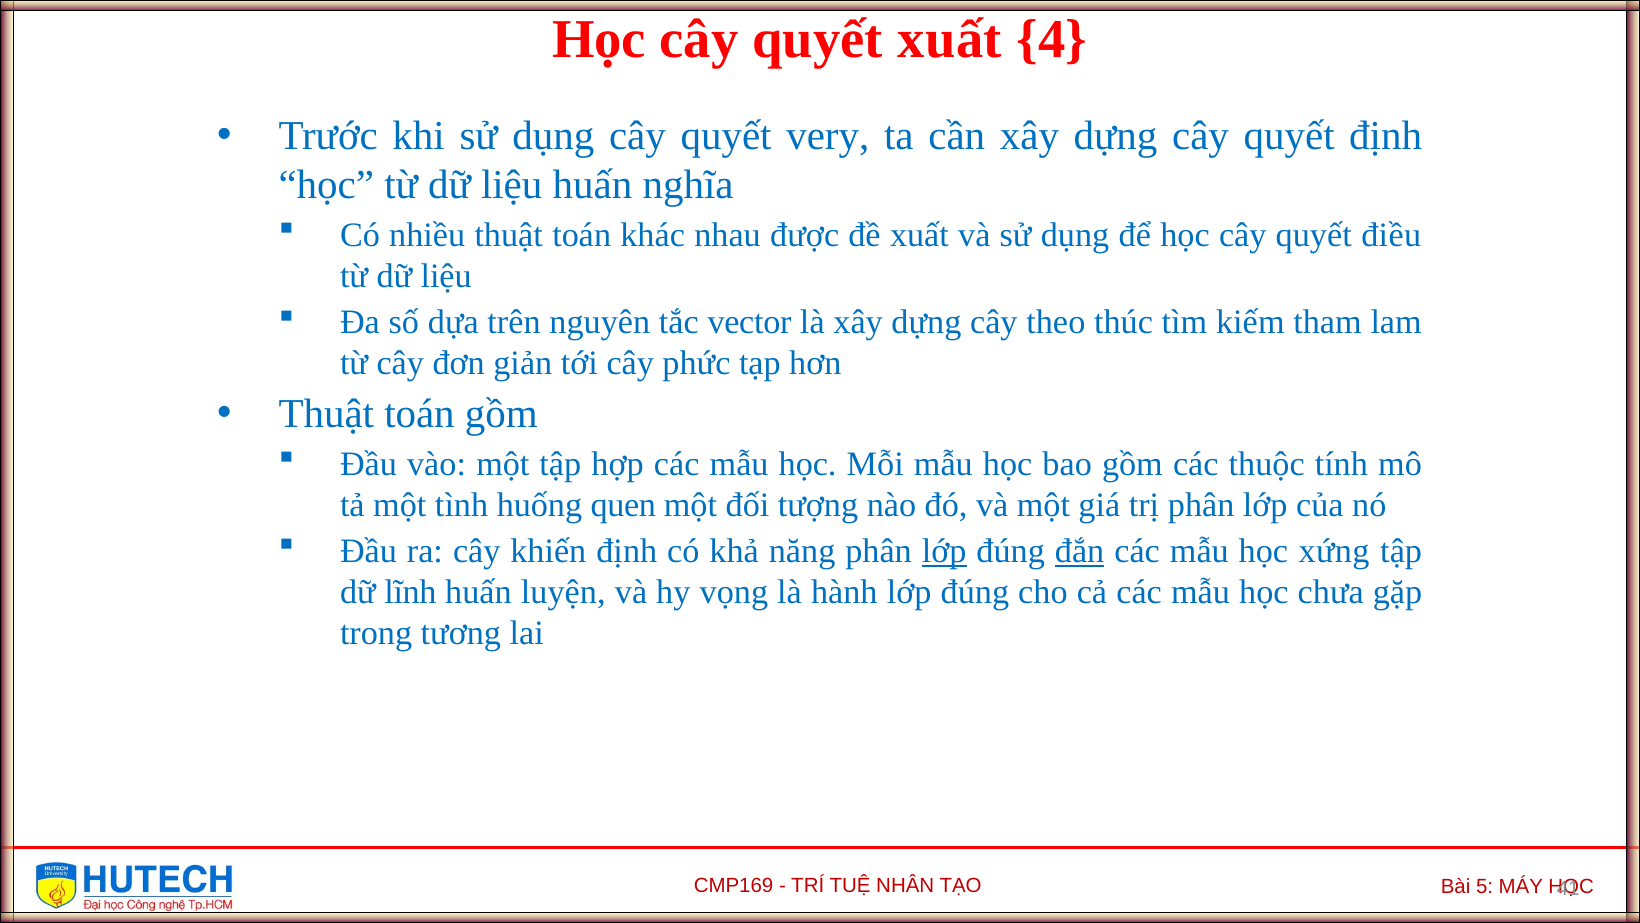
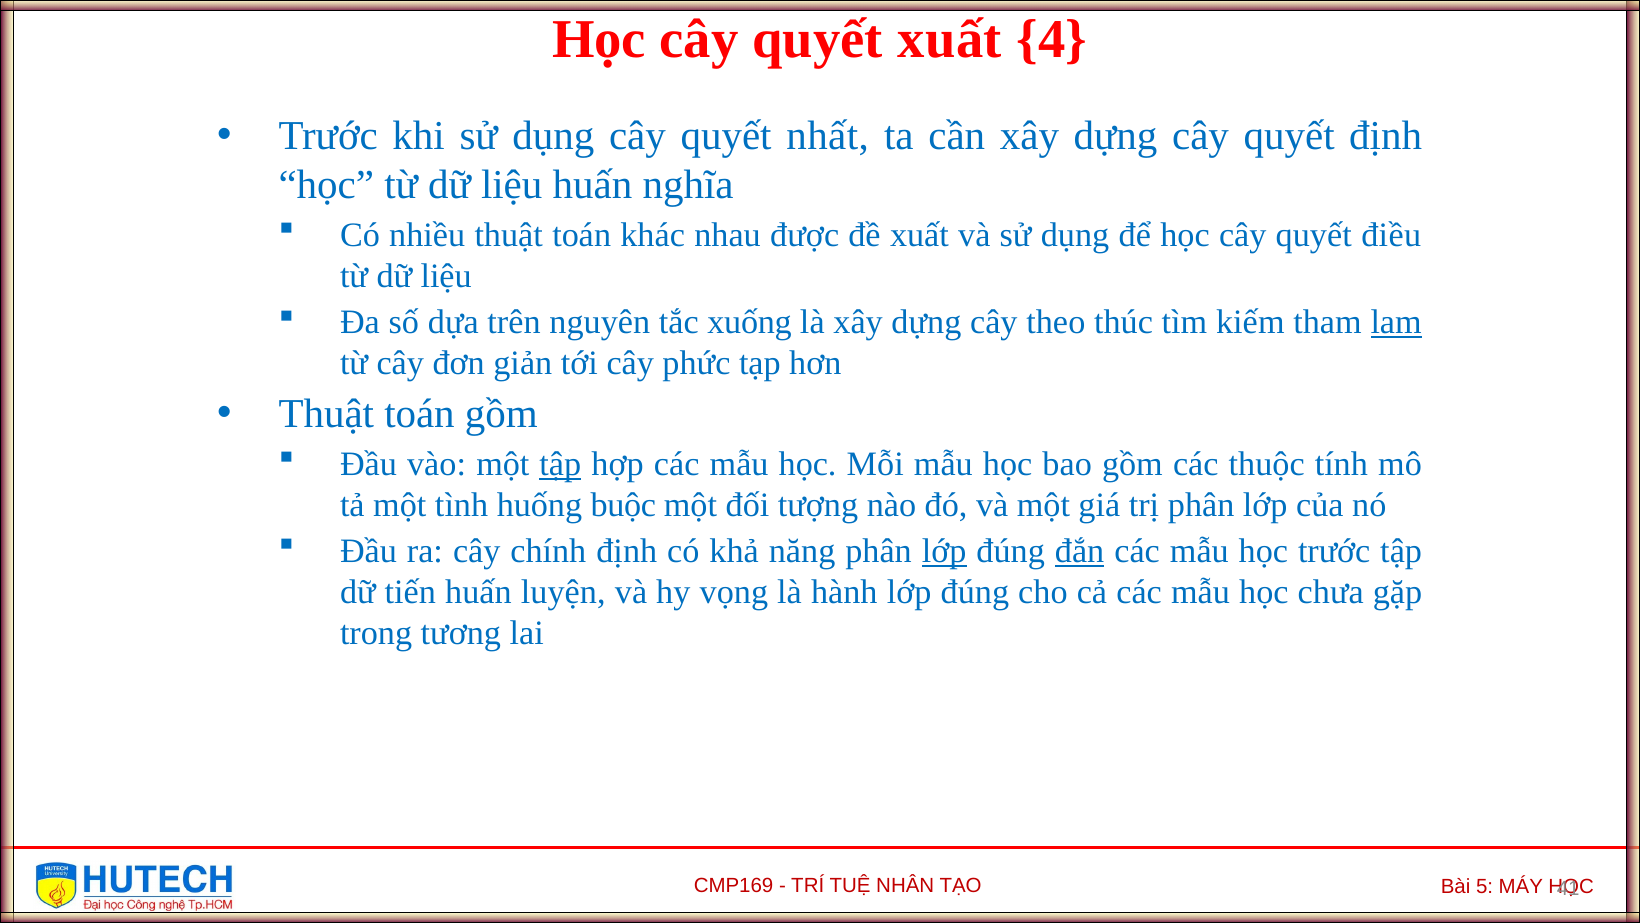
very: very -> nhất (828, 136)
vector: vector -> xuống (750, 322)
lam underline: none -> present (1396, 322)
tập underline: none -> present (560, 464)
quen: quen -> buộc (623, 505)
khiến: khiến -> chính (548, 551)
học xứng: xứng -> trước (1334, 551)
lĩnh: lĩnh -> tiến (410, 592)
